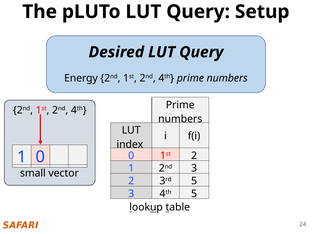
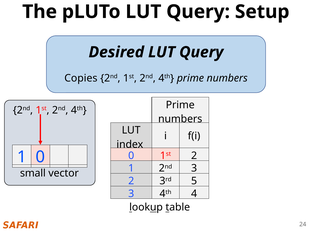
Energy: Energy -> Copies (81, 78)
4th 5: 5 -> 4 (194, 194)
